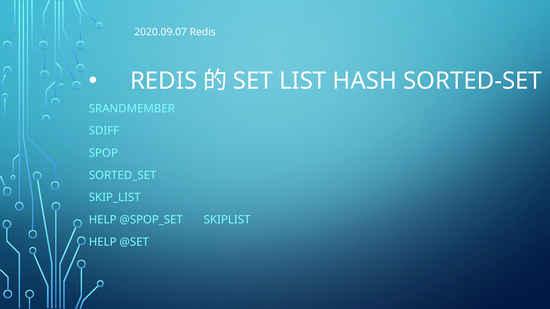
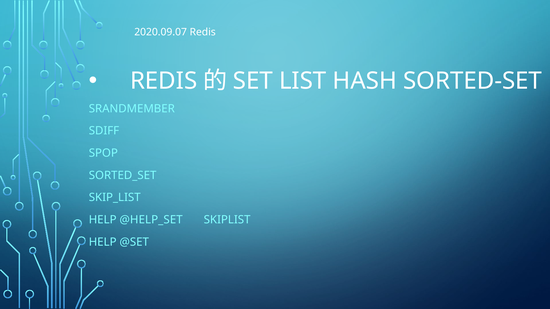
@SPOP_SET: @SPOP_SET -> @HELP_SET (151, 220)
